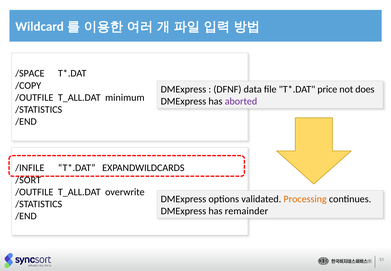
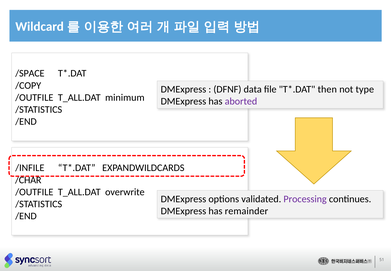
price: price -> then (327, 89)
does: does -> type (365, 89)
/SORT: /SORT -> /CHAR (28, 180)
Processing colour: orange -> purple (305, 199)
